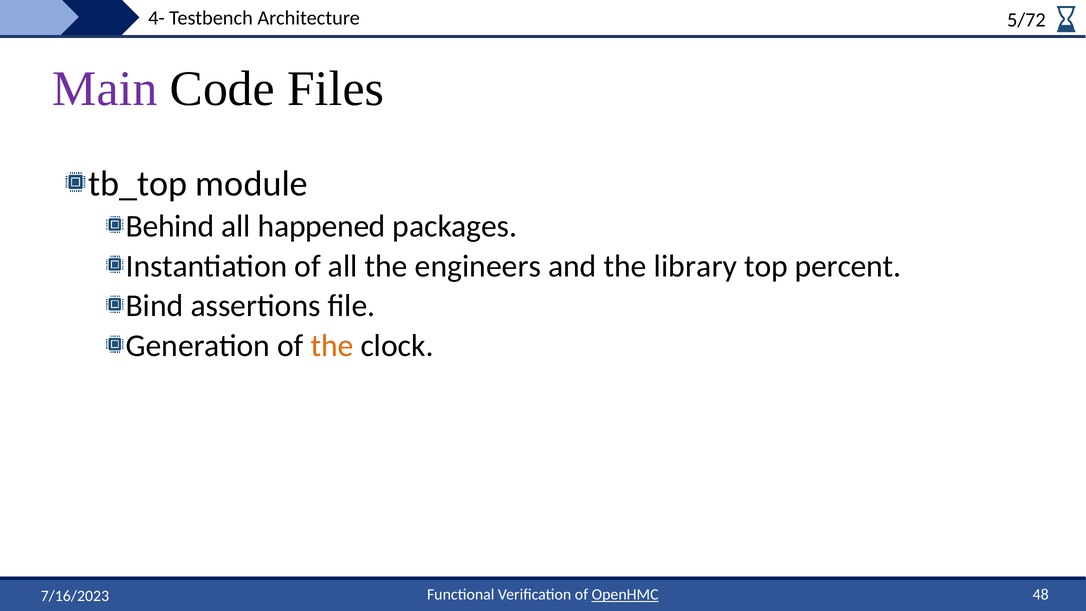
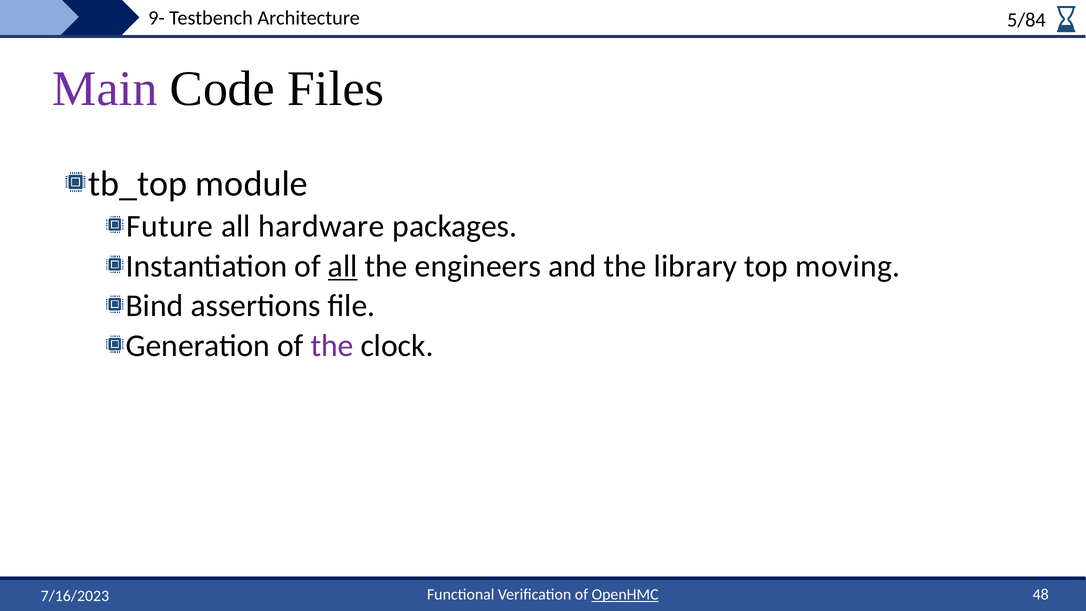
4-: 4- -> 9- (157, 18)
5/72: 5/72 -> 5/84 (1026, 20)
Behind: Behind -> Future (170, 226)
happened: happened -> hardware (321, 226)
all underline: none -> present (343, 266)
percent: percent -> moving (848, 266)
the colour: orange -> purple (332, 346)
